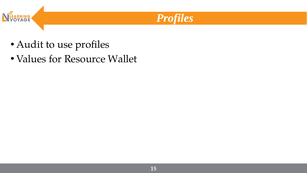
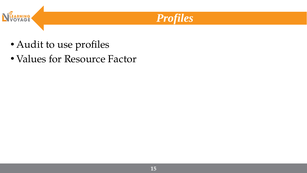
Wallet: Wallet -> Factor (122, 59)
